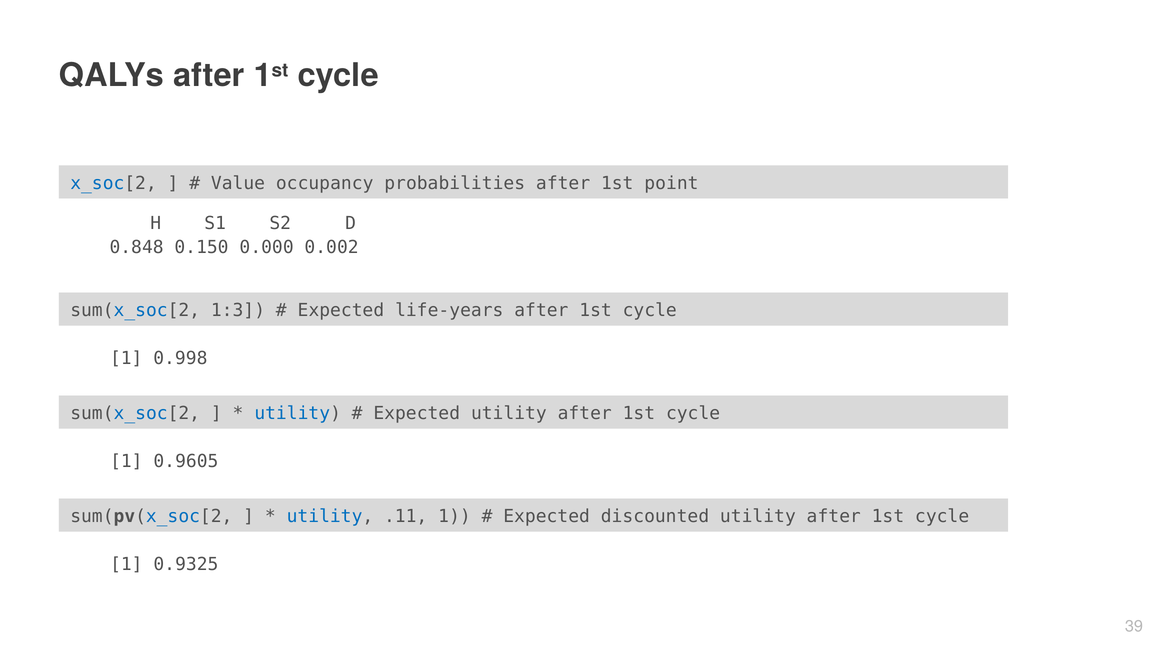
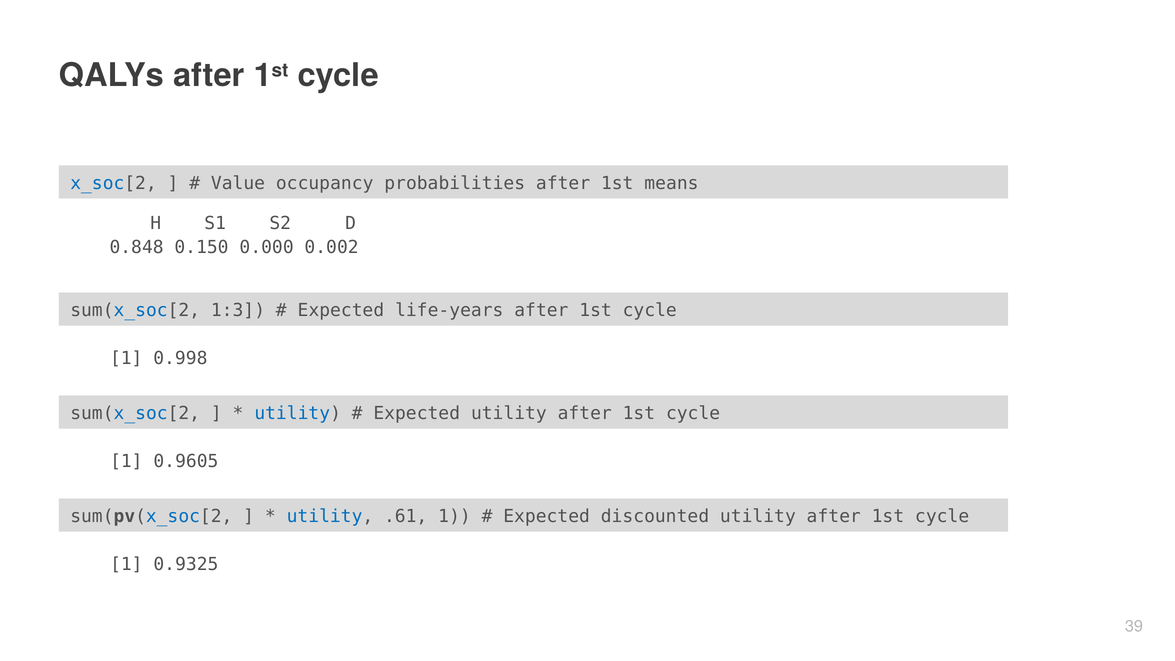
point: point -> means (671, 183)
.11: .11 -> .61 (406, 516)
